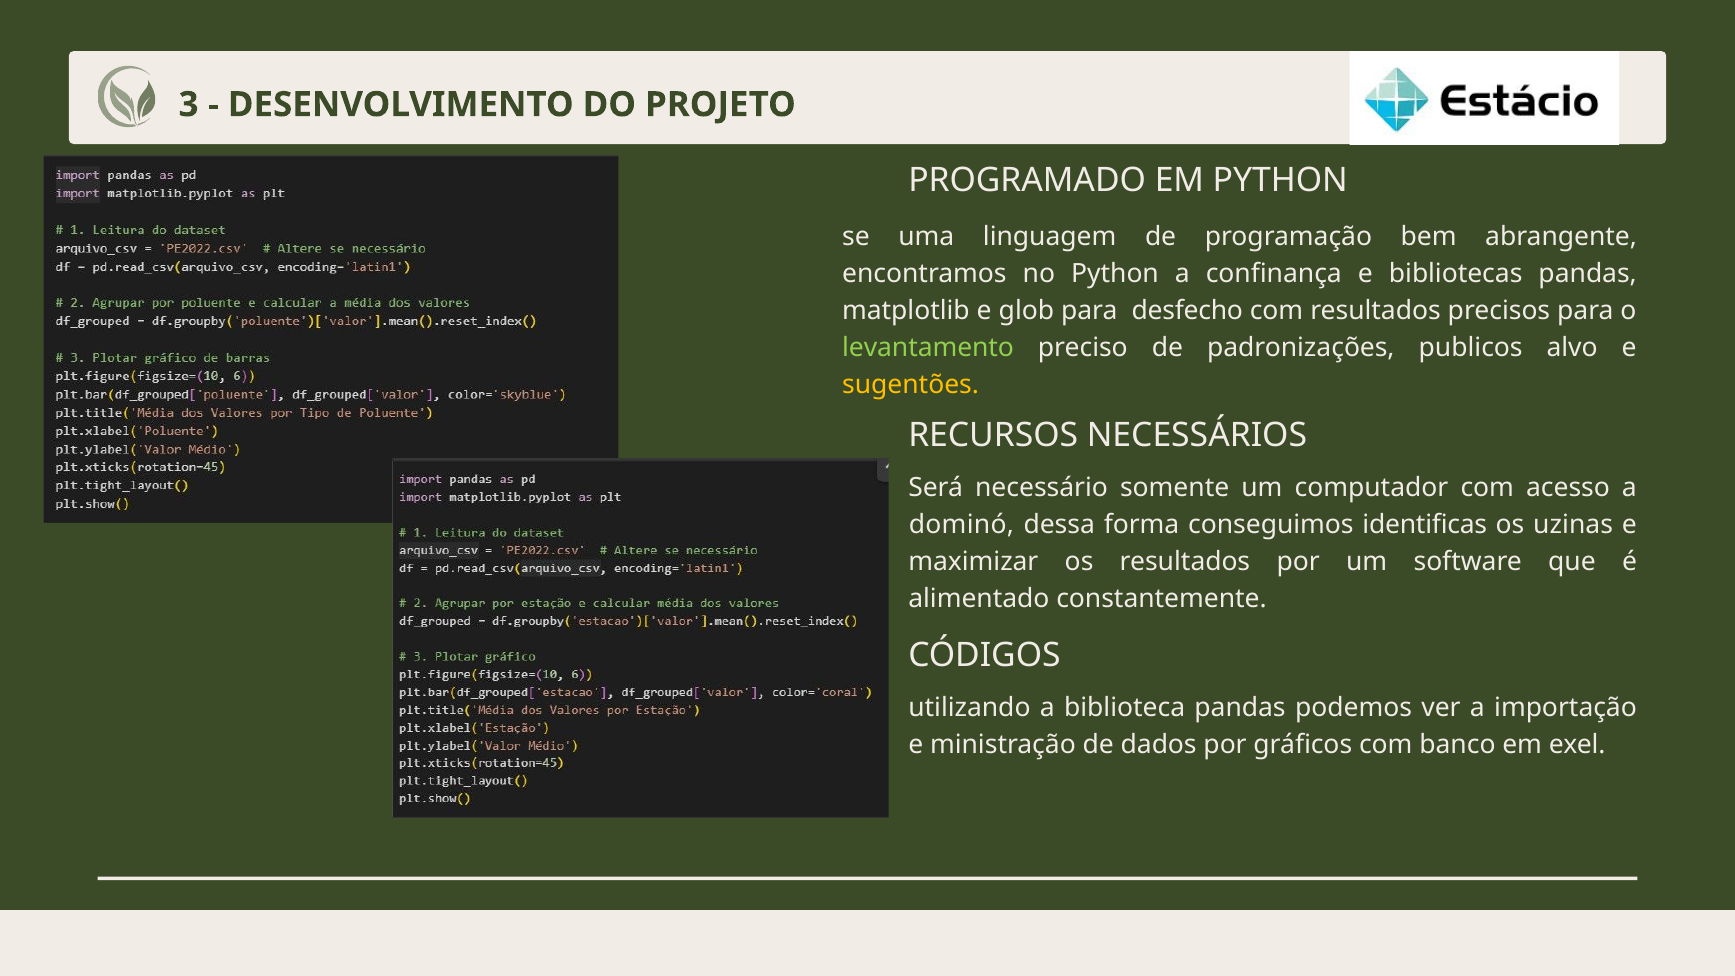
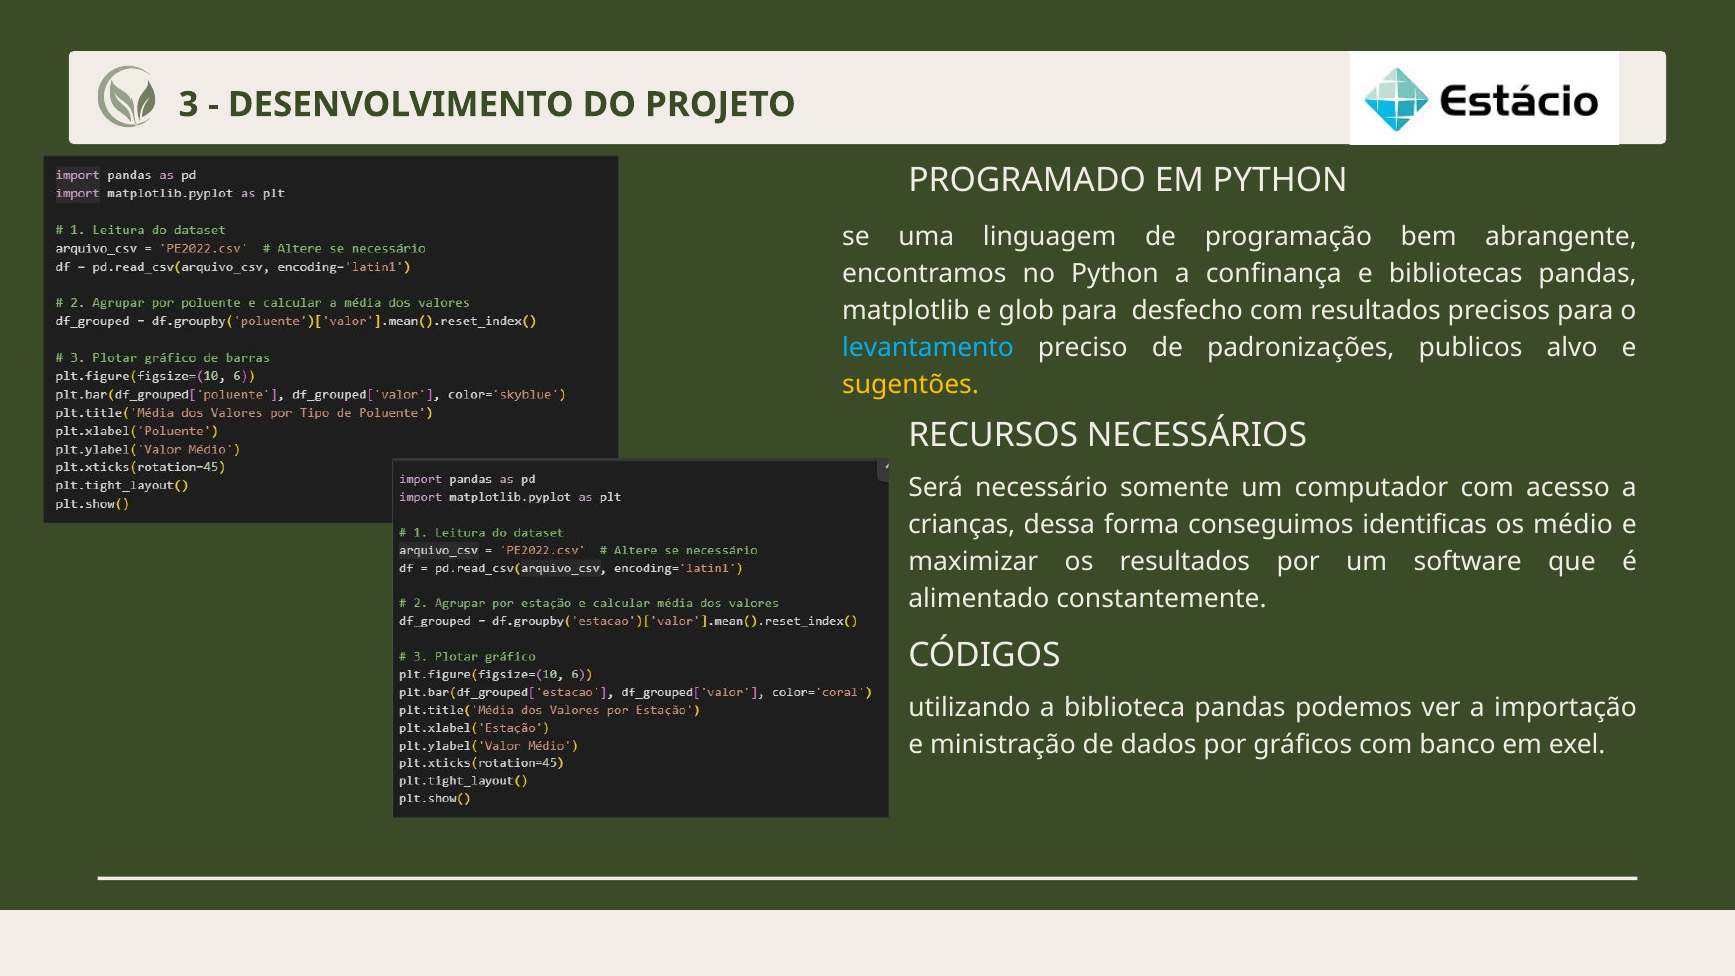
levantamento colour: light green -> light blue (928, 348)
dominó: dominó -> crianças (962, 525)
uzinas: uzinas -> médio (1573, 525)
